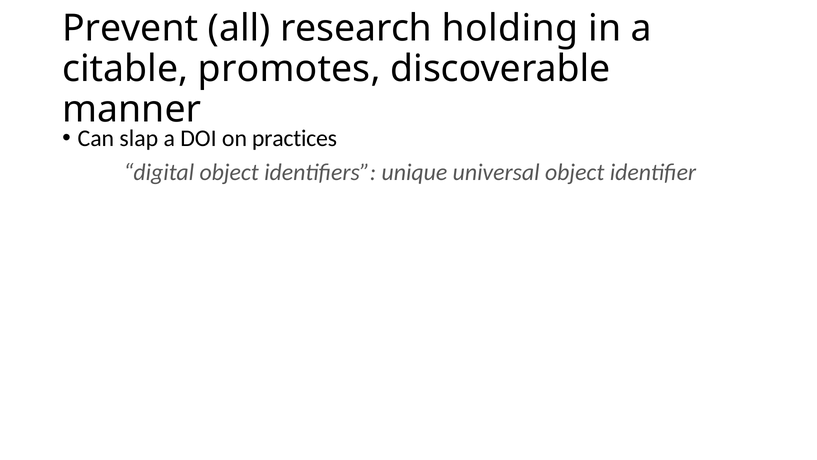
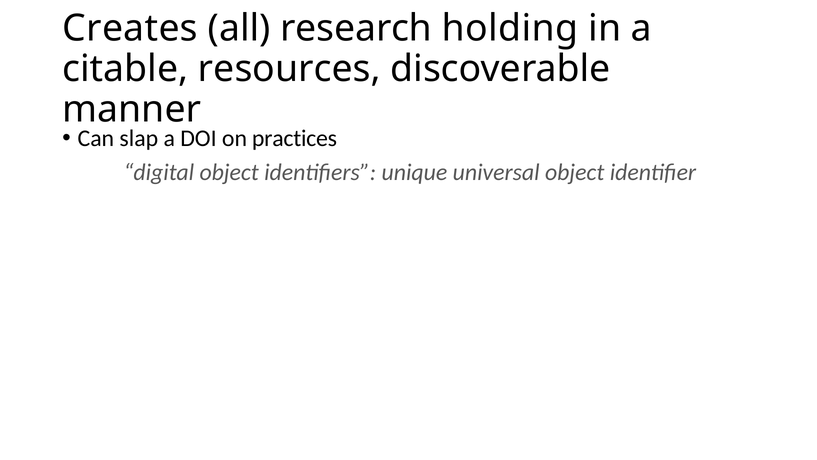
Prevent: Prevent -> Creates (130, 28)
promotes: promotes -> resources (289, 69)
